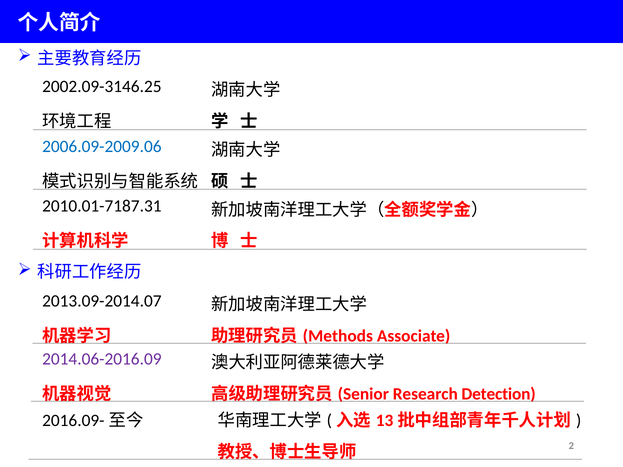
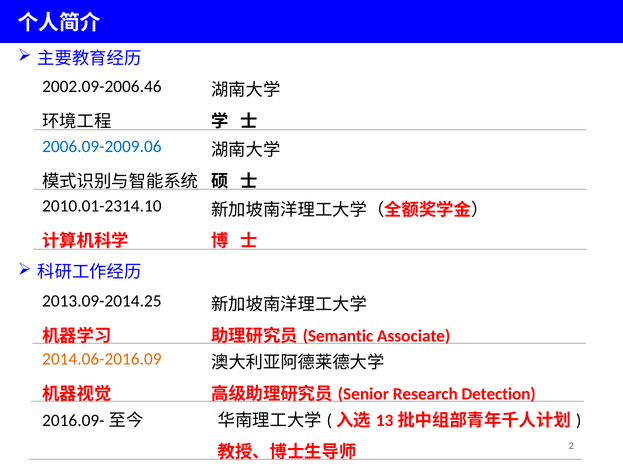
2002.09-3146.25: 2002.09-3146.25 -> 2002.09-2006.46 (102, 87)
2010.01-7187.31: 2010.01-7187.31 -> 2010.01-2314.10 (102, 206)
2013.09-2014.07: 2013.09-2014.07 -> 2013.09-2014.25 (102, 301)
Methods: Methods -> Semantic (338, 336)
2014.06-2016.09 colour: purple -> orange (102, 359)
